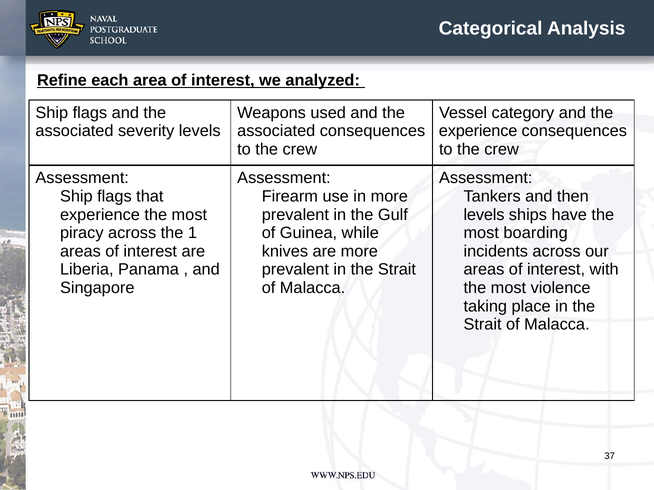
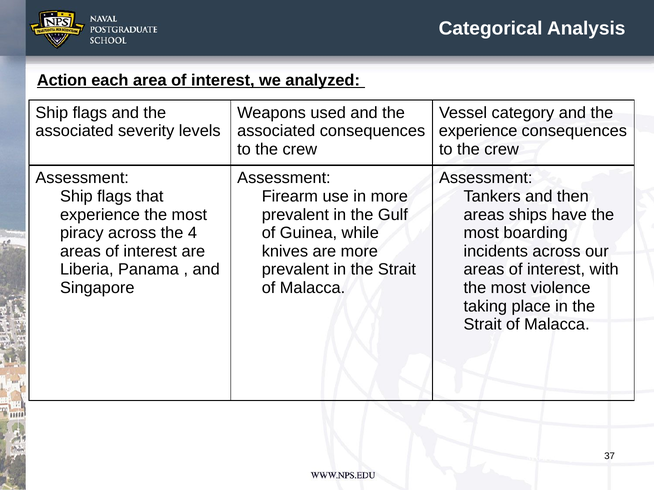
Refine: Refine -> Action (62, 80)
levels: levels -> areas (484, 215)
1: 1 -> 4 (192, 233)
